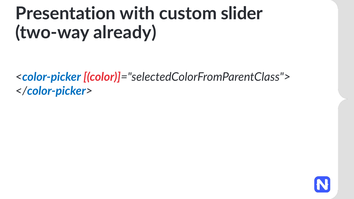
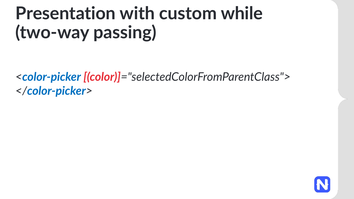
slider: slider -> while (242, 14)
already: already -> passing (125, 33)
